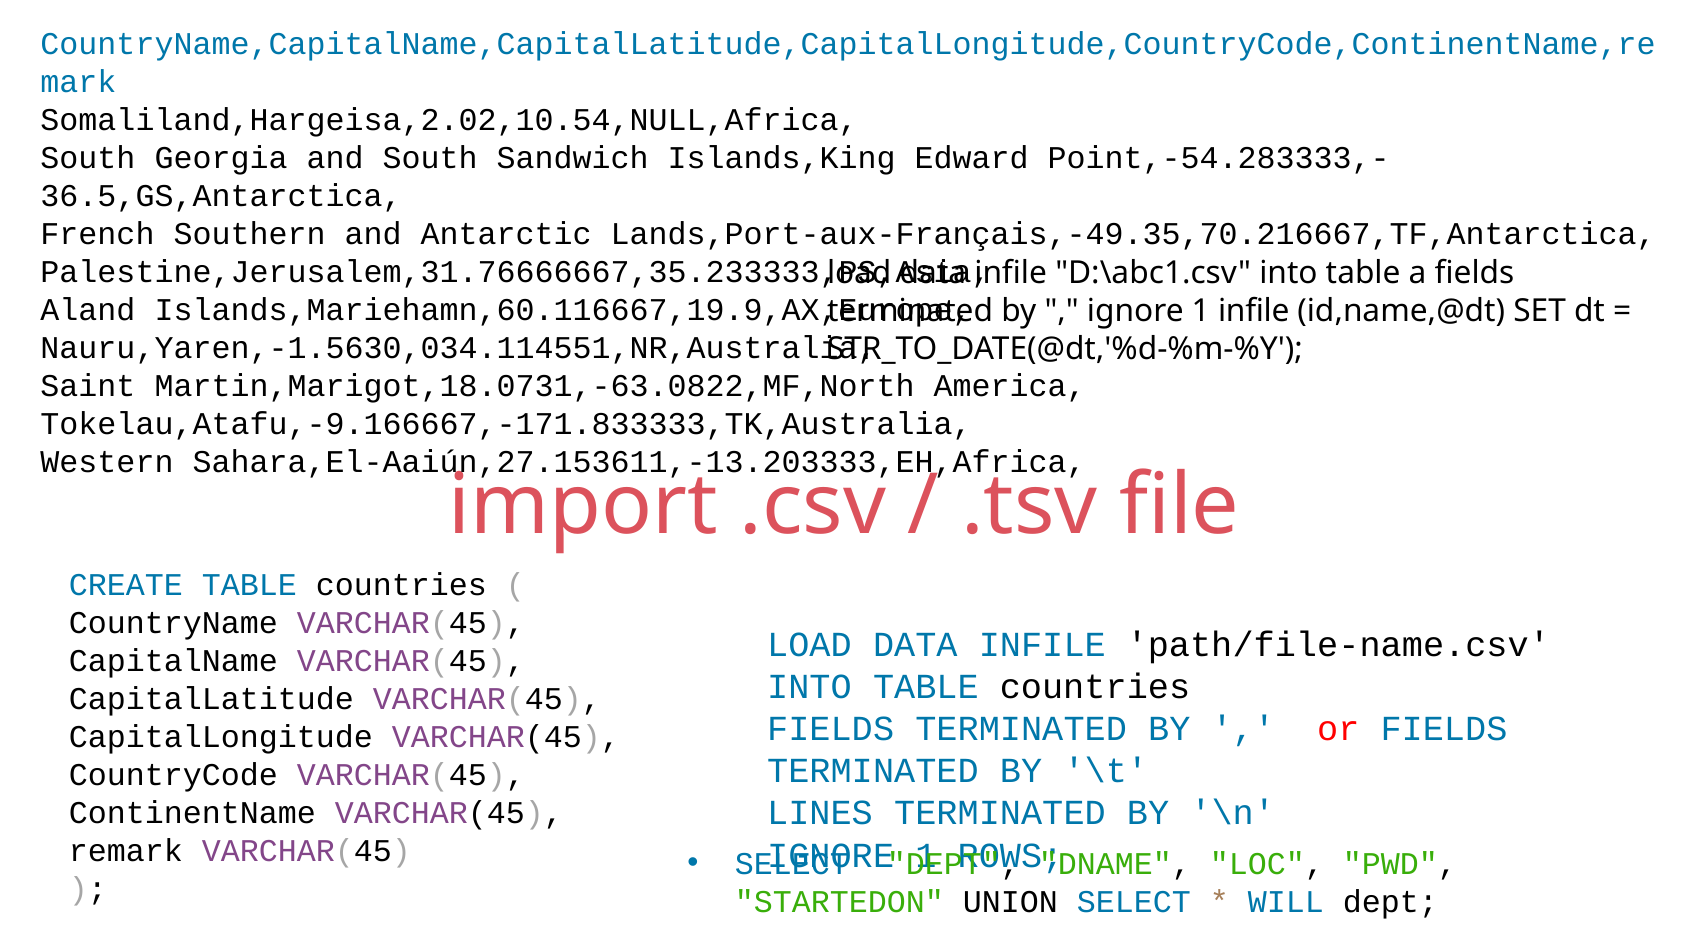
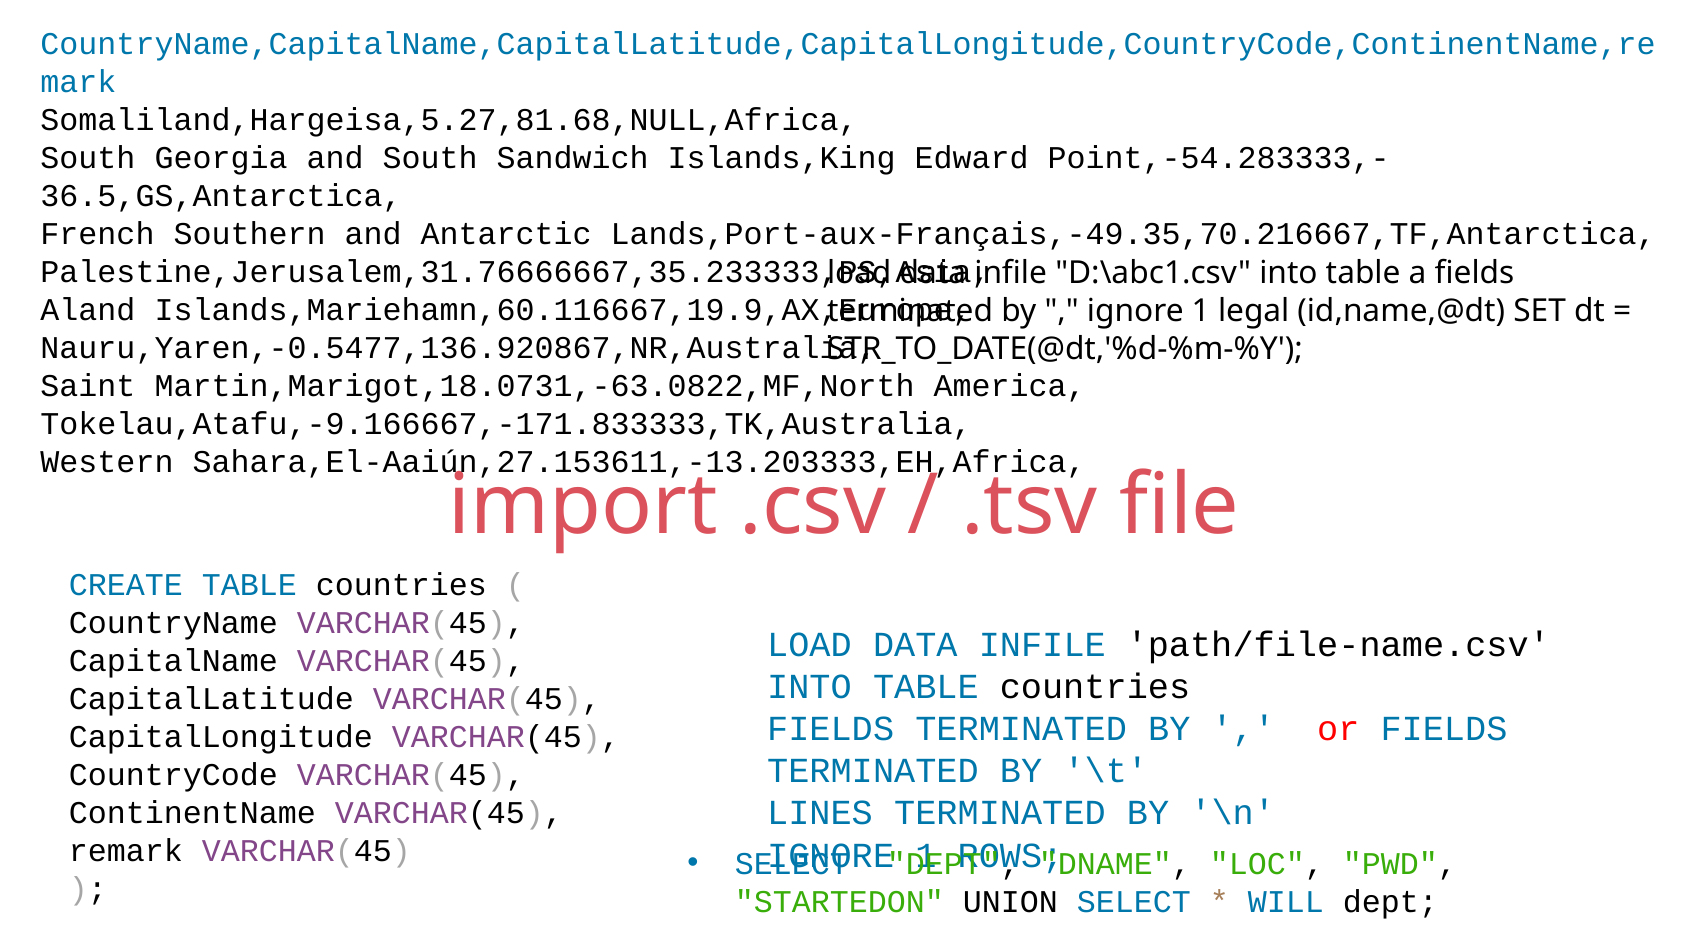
Somaliland,Hargeisa,2.02,10.54,NULL,Africa: Somaliland,Hargeisa,2.02,10.54,NULL,Africa -> Somaliland,Hargeisa,5.27,81.68,NULL,Africa (449, 120)
1 infile: infile -> legal (1254, 311)
Nauru,Yaren,-1.5630,034.114551,NR,Australia: Nauru,Yaren,-1.5630,034.114551,NR,Australia -> Nauru,Yaren,-0.5477,136.920867,NR,Australia (459, 348)
